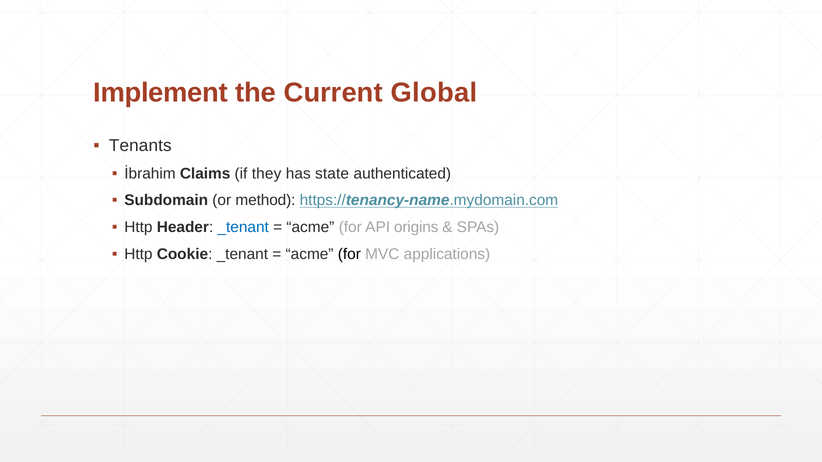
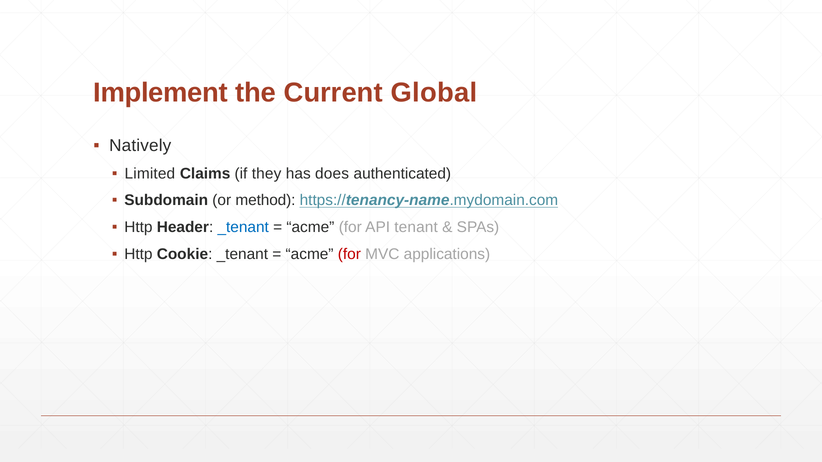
Tenants: Tenants -> Natively (140, 146)
İbrahim: İbrahim -> Limited (150, 174)
state: state -> does (332, 174)
origins: origins -> tenant (416, 227)
for colour: black -> red (349, 254)
